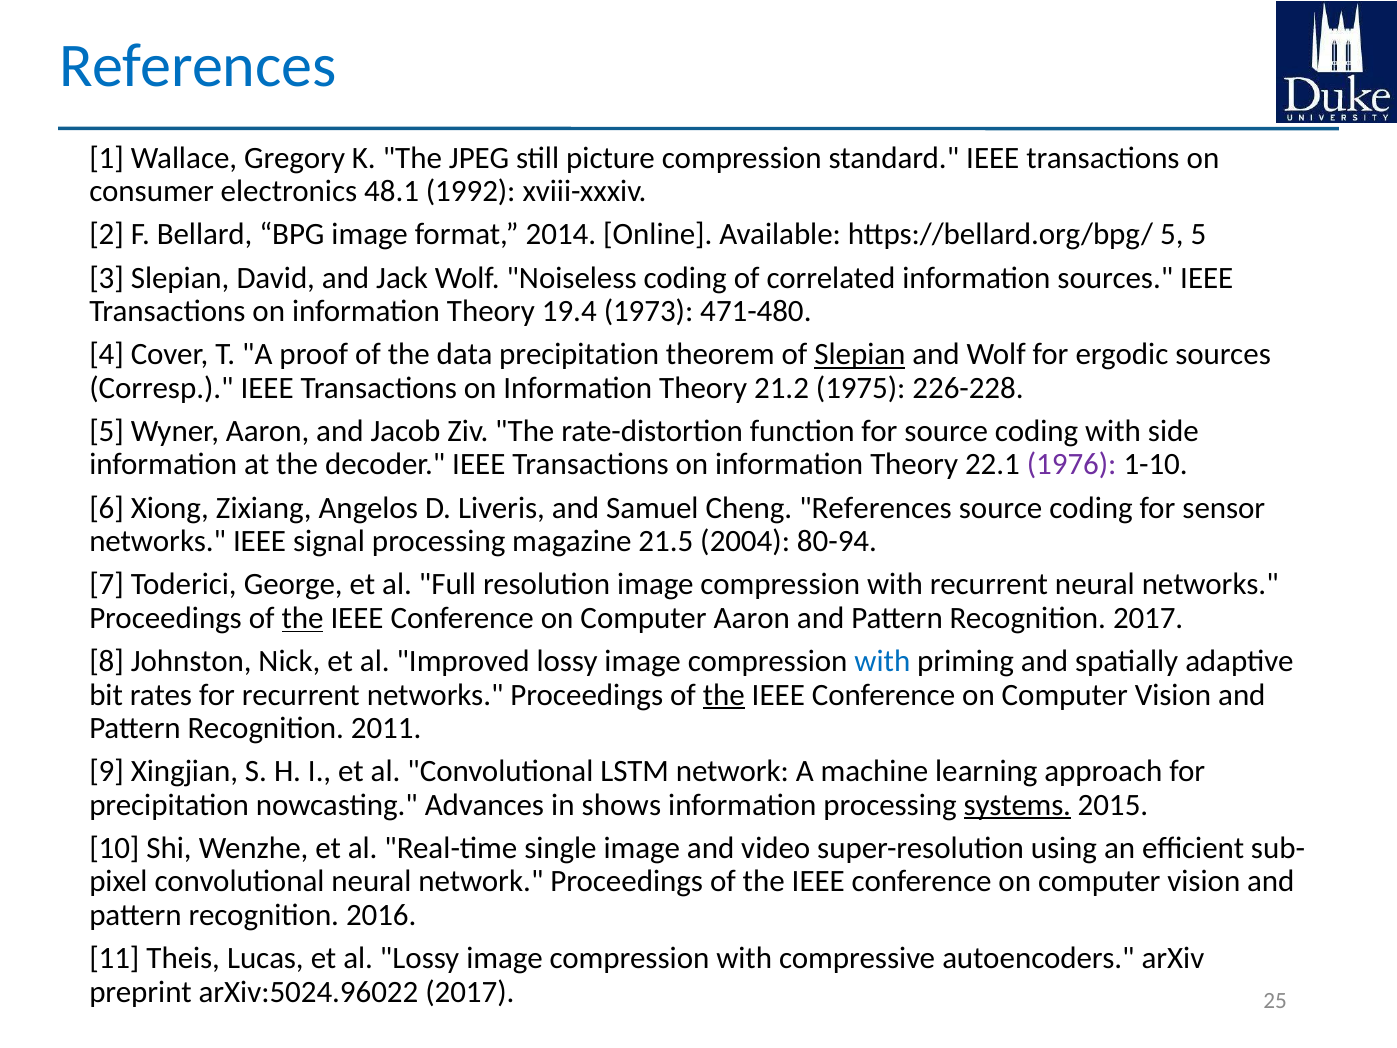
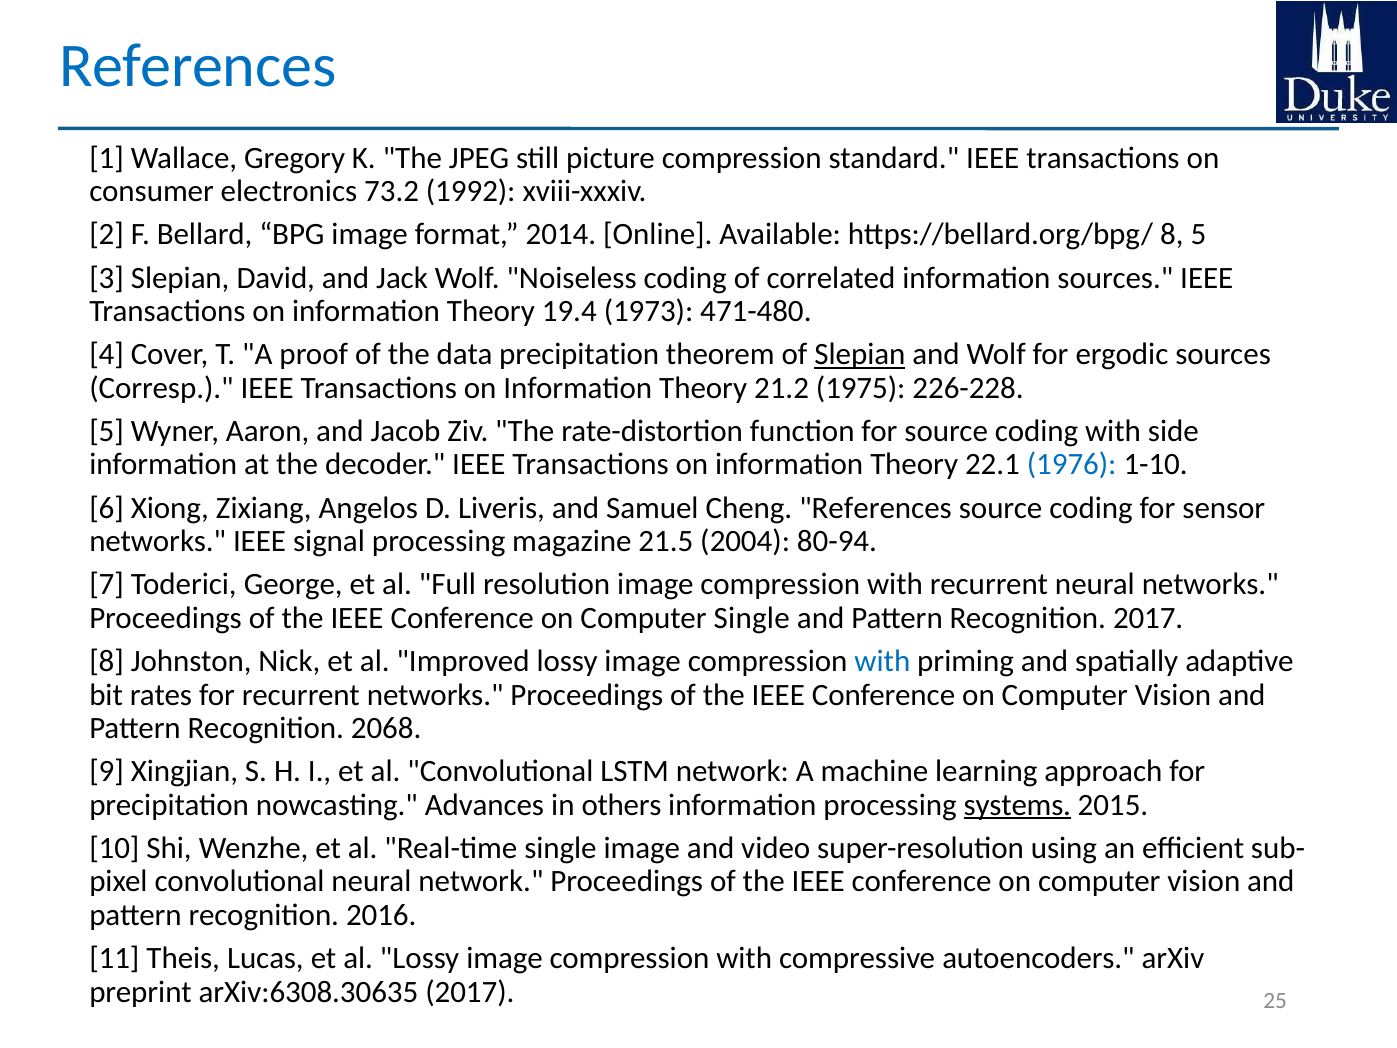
48.1: 48.1 -> 73.2 (392, 191)
https://bellard.org/bpg/ 5: 5 -> 8 (1172, 235)
1976 colour: purple -> blue (1072, 465)
the underline: present -> none (303, 618)
Computer Aaron: Aaron -> Single (752, 618)
the underline: present -> none (724, 695)
2011: 2011 -> 2068 (386, 728)
shows: shows -> others (622, 805)
arXiv:5024.96022: arXiv:5024.96022 -> arXiv:6308.30635 (308, 992)
